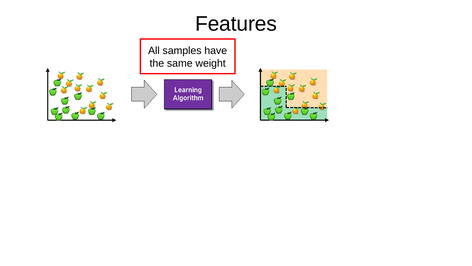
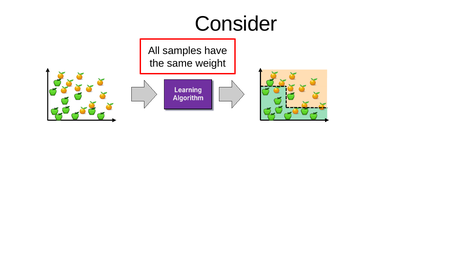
Features: Features -> Consider (236, 24)
